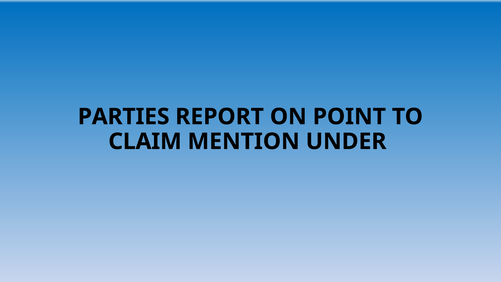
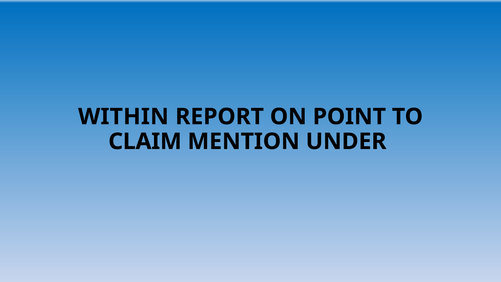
PARTIES: PARTIES -> WITHIN (123, 117)
